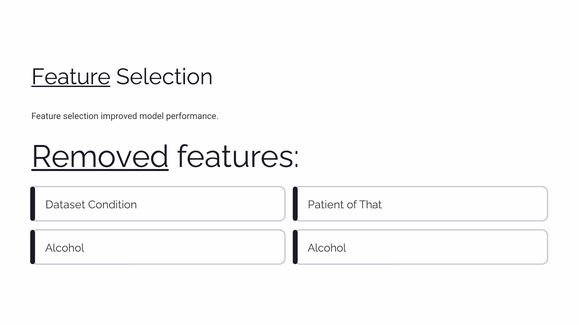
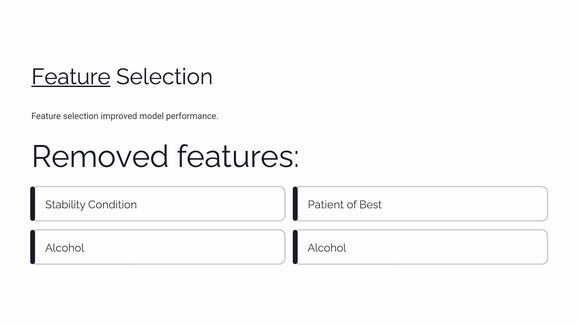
Removed underline: present -> none (100, 157)
Dataset: Dataset -> Stability (65, 205)
That: That -> Best (371, 205)
